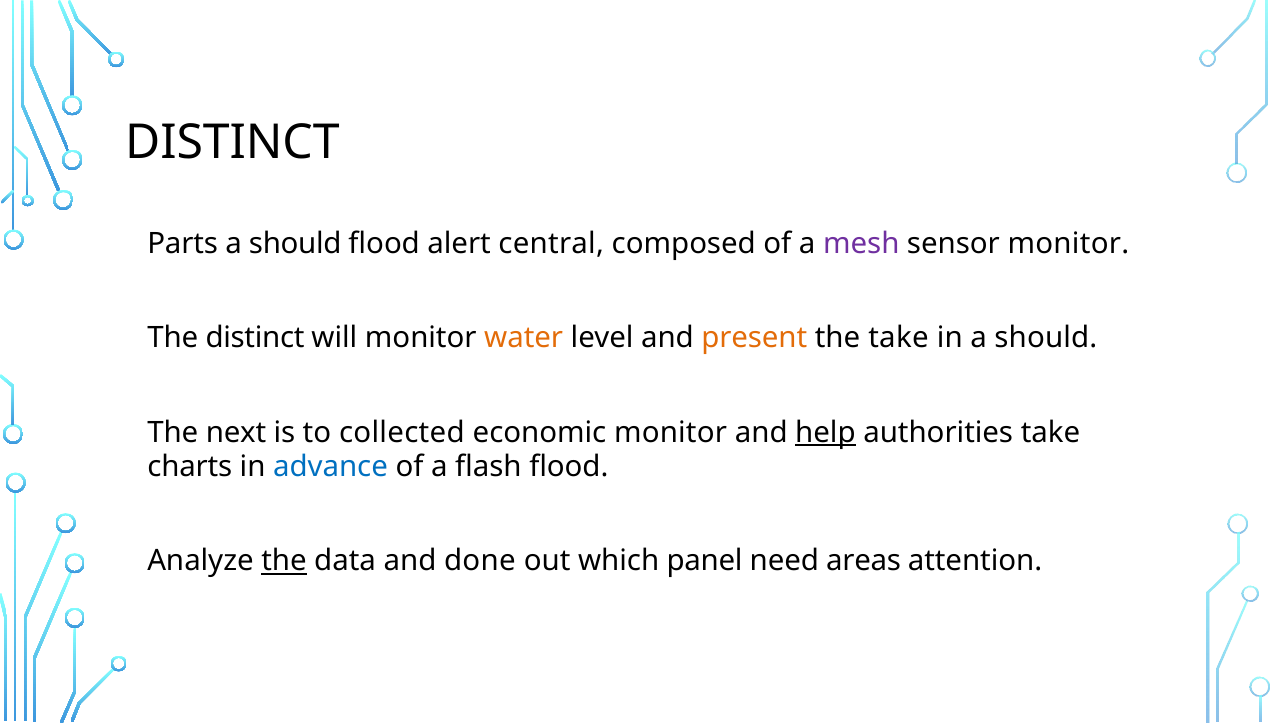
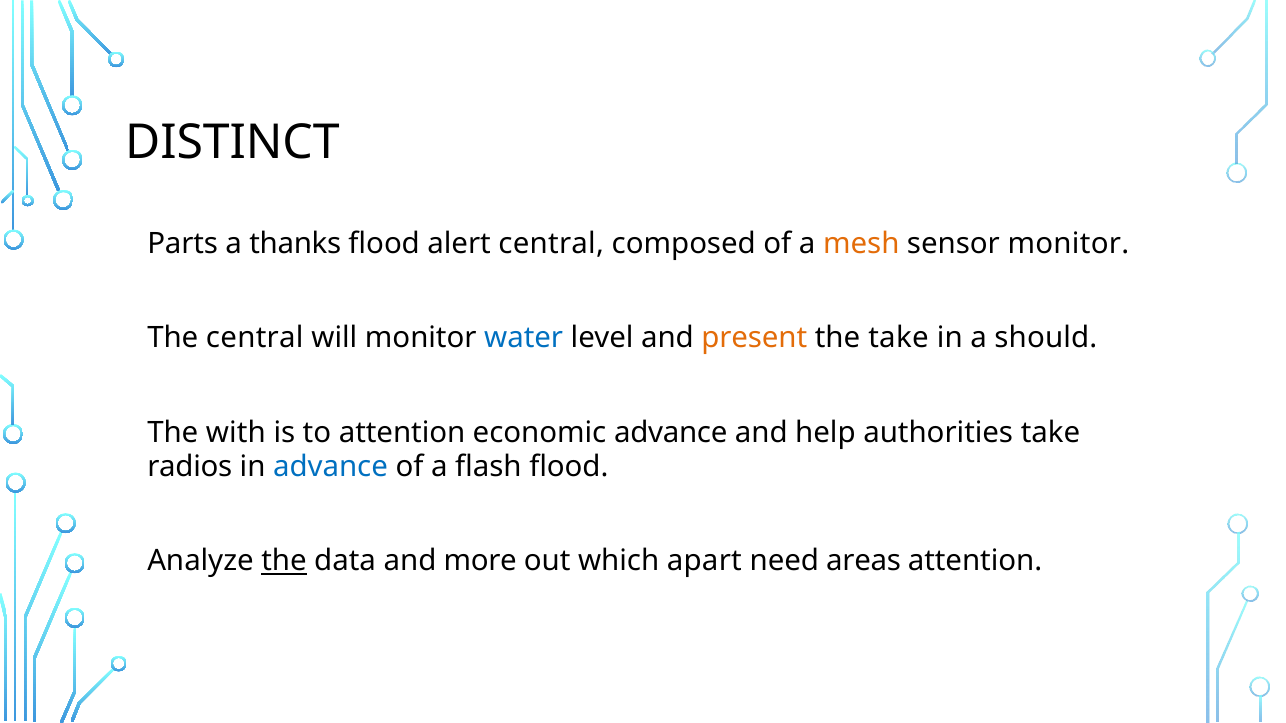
should: should -> thanks (295, 243)
mesh colour: purple -> orange (861, 243)
The distinct: distinct -> central (255, 338)
water colour: orange -> blue (524, 338)
next: next -> with (236, 433)
to collected: collected -> attention (402, 433)
economic monitor: monitor -> advance (671, 433)
help underline: present -> none (825, 433)
charts: charts -> radios (190, 467)
done: done -> more (480, 561)
panel: panel -> apart (704, 561)
